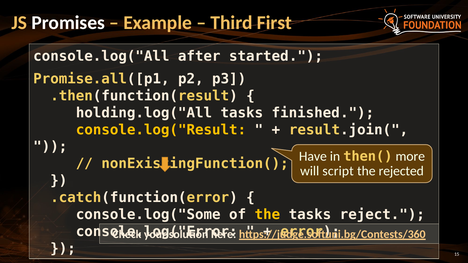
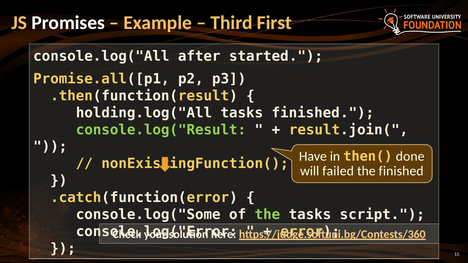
console.log("Result colour: yellow -> light green (161, 130)
more: more -> done (410, 157)
script: script -> failed (338, 171)
the rejected: rejected -> finished (401, 171)
the colour: yellow -> light green (267, 215)
reject: reject -> script (382, 215)
